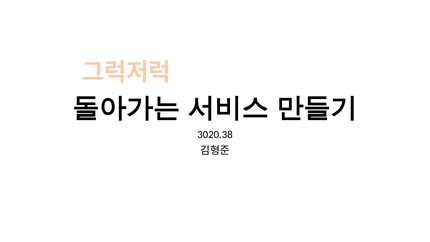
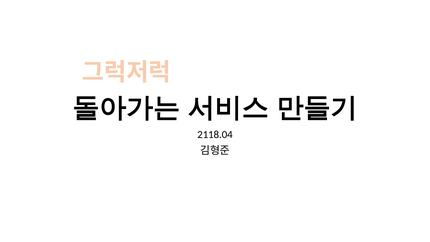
3020.38: 3020.38 -> 2118.04 (215, 134)
